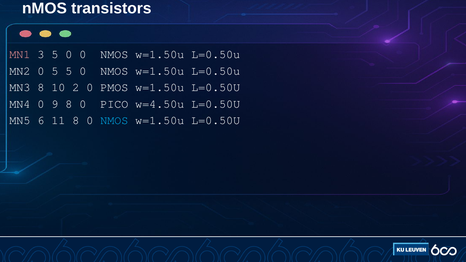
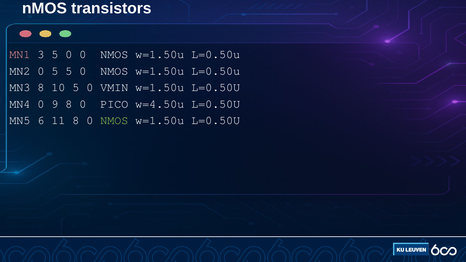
10 2: 2 -> 5 (76, 87)
PMOS: PMOS -> VMIN (114, 87)
NMOS colour: light blue -> light green (114, 120)
